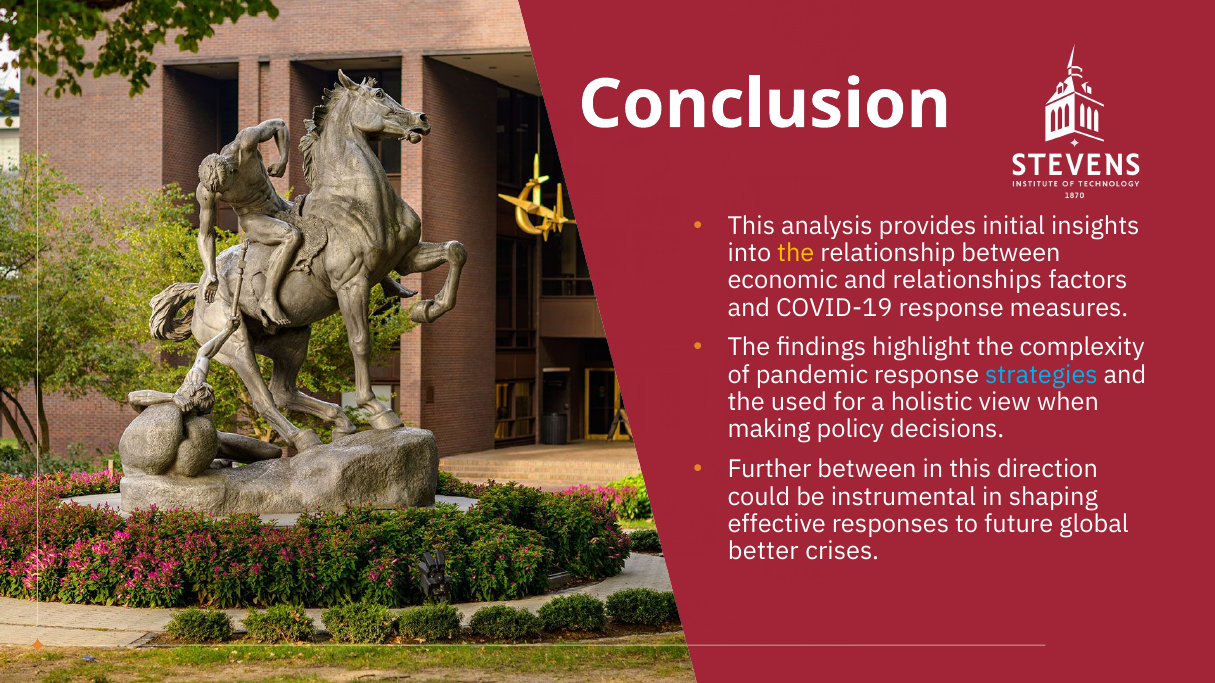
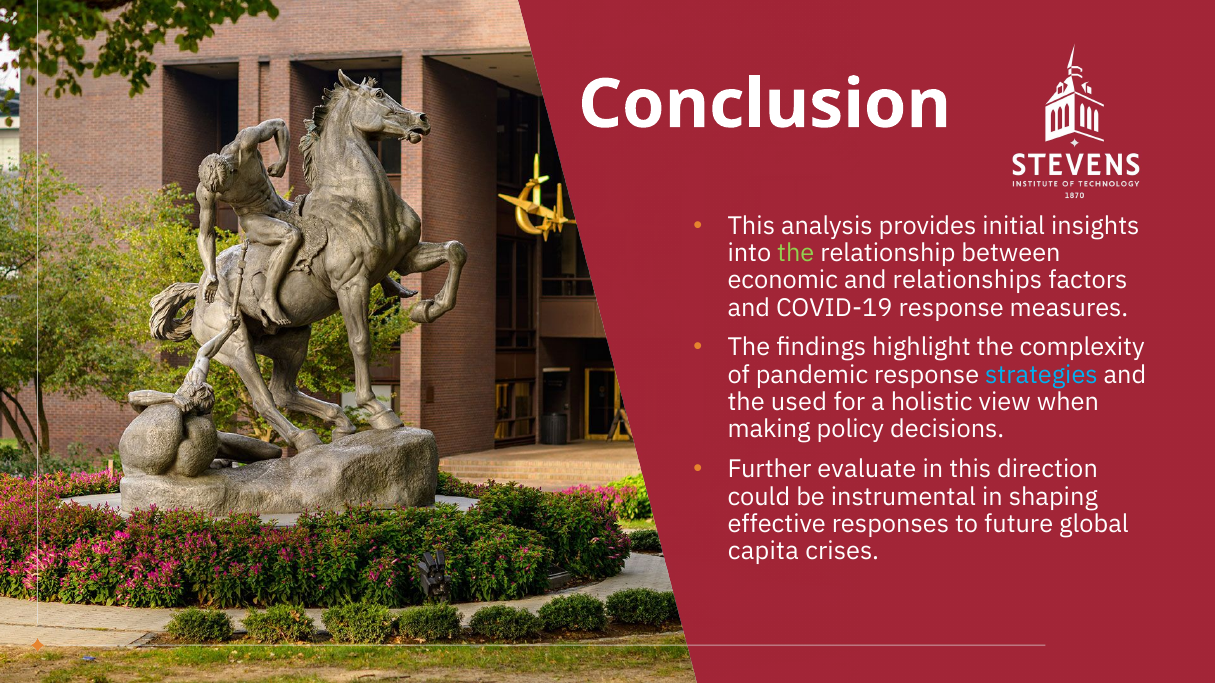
the colour: yellow -> light green (796, 253)
Further between: between -> evaluate (867, 470)
better: better -> capita (763, 552)
